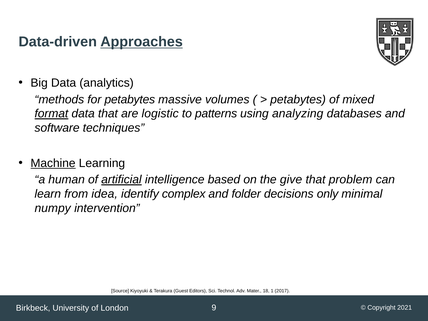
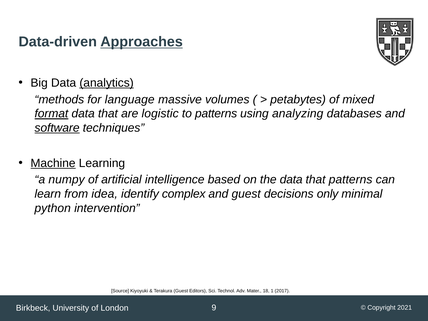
analytics underline: none -> present (107, 83)
for petabytes: petabytes -> language (130, 99)
software underline: none -> present (57, 128)
human: human -> numpy (67, 180)
artificial underline: present -> none (121, 180)
the give: give -> data (291, 180)
that problem: problem -> patterns (351, 180)
and folder: folder -> guest (246, 194)
numpy: numpy -> python (53, 208)
